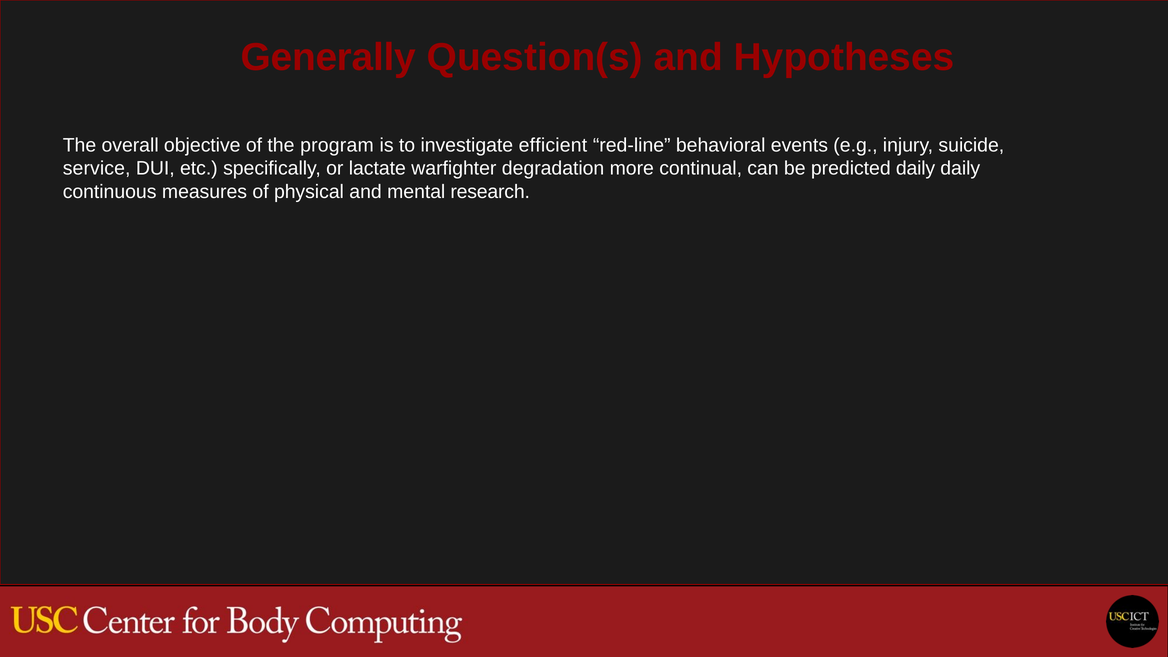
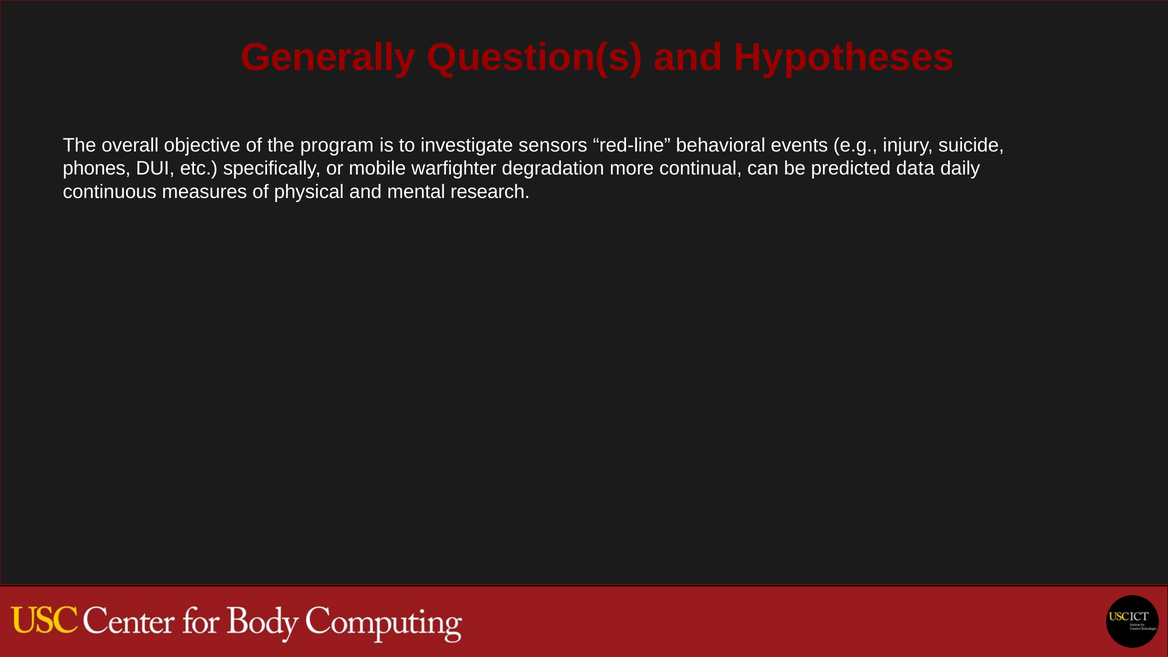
efficient: efficient -> sensors (553, 145)
service: service -> phones (97, 169)
lactate: lactate -> mobile (377, 169)
predicted daily: daily -> data (915, 169)
